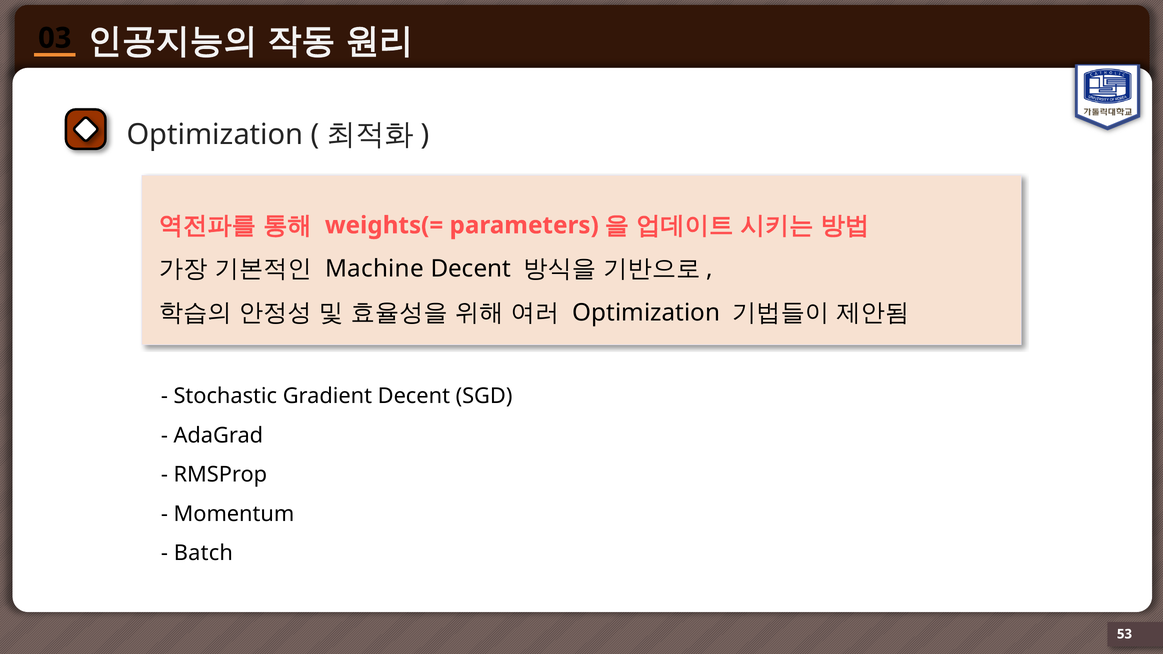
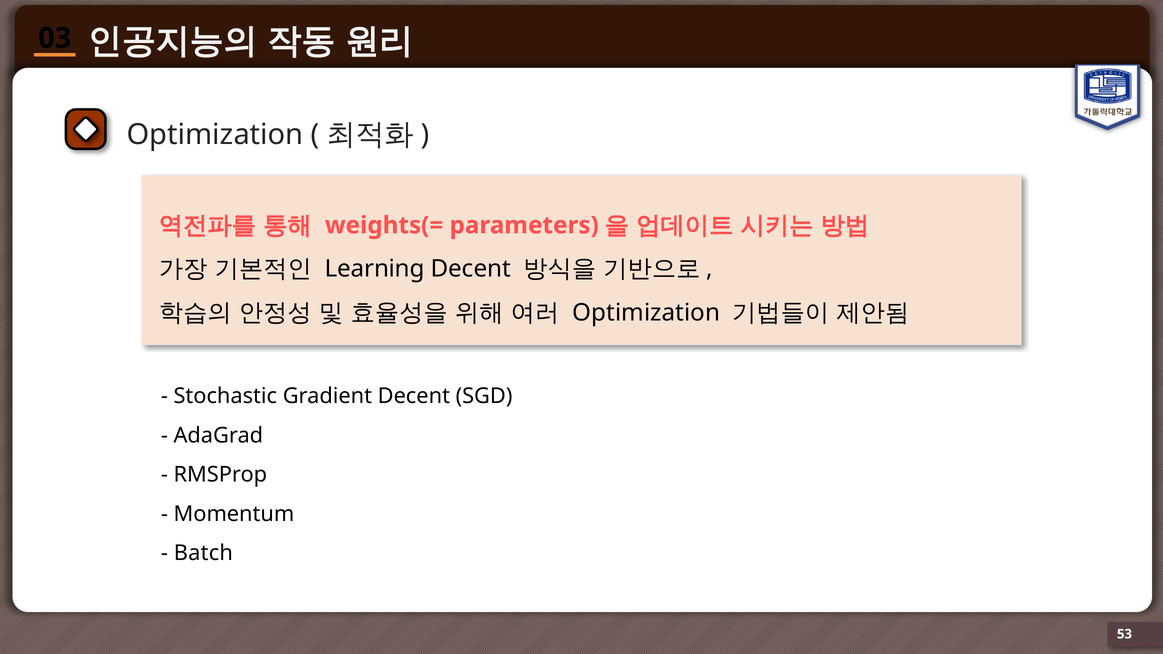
Machine: Machine -> Learning (375, 269)
